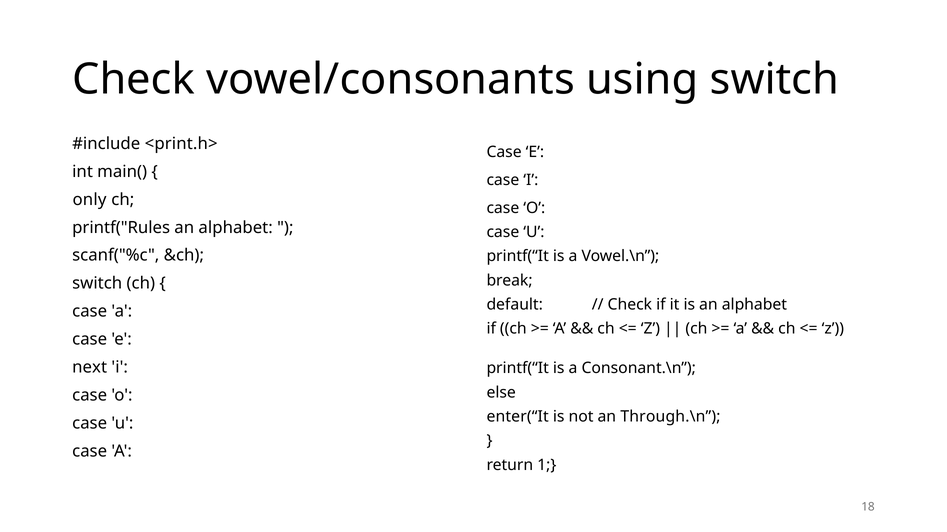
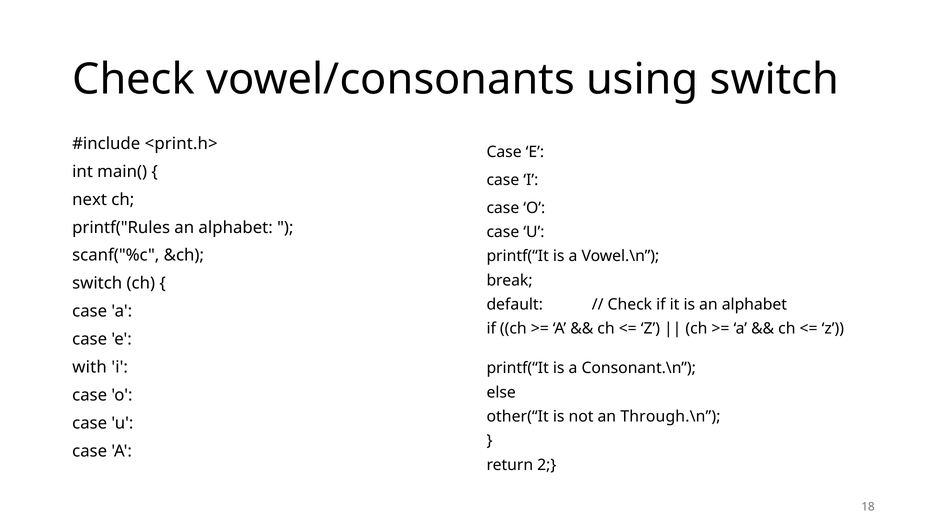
only: only -> next (90, 200)
next: next -> with (90, 368)
enter(“It: enter(“It -> other(“It (518, 417)
1: 1 -> 2 (547, 465)
